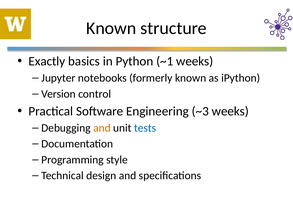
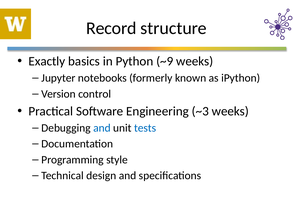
Known: Known -> Record (111, 28)
~1: ~1 -> ~9 (165, 61)
and colour: orange -> blue (102, 128)
